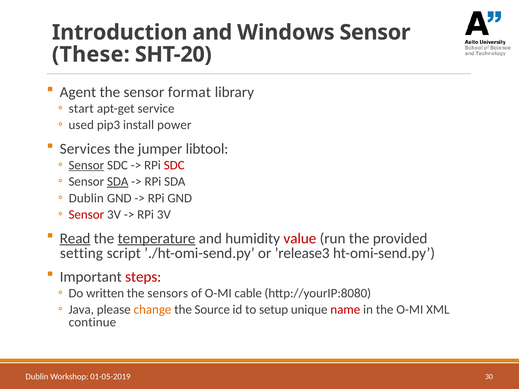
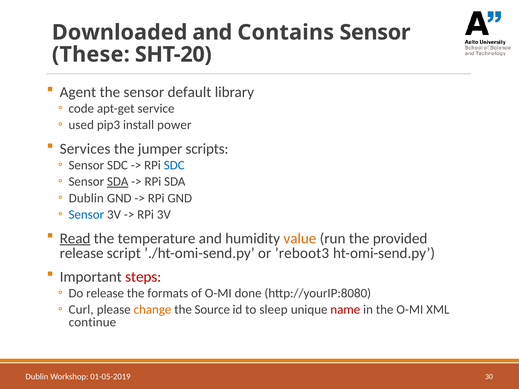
Introduction: Introduction -> Downloaded (120, 32)
Windows: Windows -> Contains (286, 32)
format: format -> default (189, 92)
start: start -> code (81, 109)
libtool: libtool -> scripts (207, 149)
Sensor underline: present -> none (86, 165)
SDC colour: red -> blue (174, 165)
Sensor colour: red -> blue (86, 215)
temperature underline: present -> none (157, 239)
value colour: red -> orange (300, 239)
setting: setting -> release (82, 253)
’release3: ’release3 -> ’reboot3 (302, 253)
Do written: written -> release (105, 293)
sensors: sensors -> formats (168, 293)
cable: cable -> done (248, 293)
Java: Java -> Curl (81, 310)
setup: setup -> sleep (273, 310)
